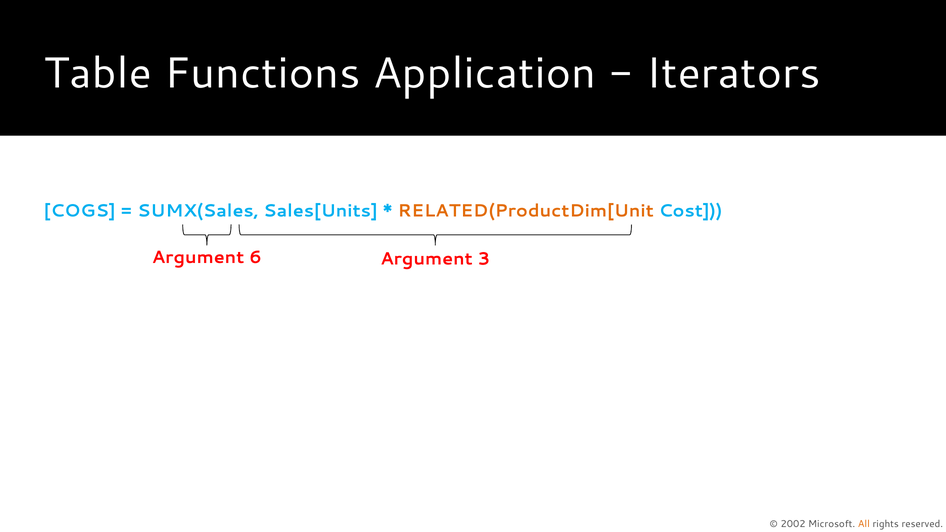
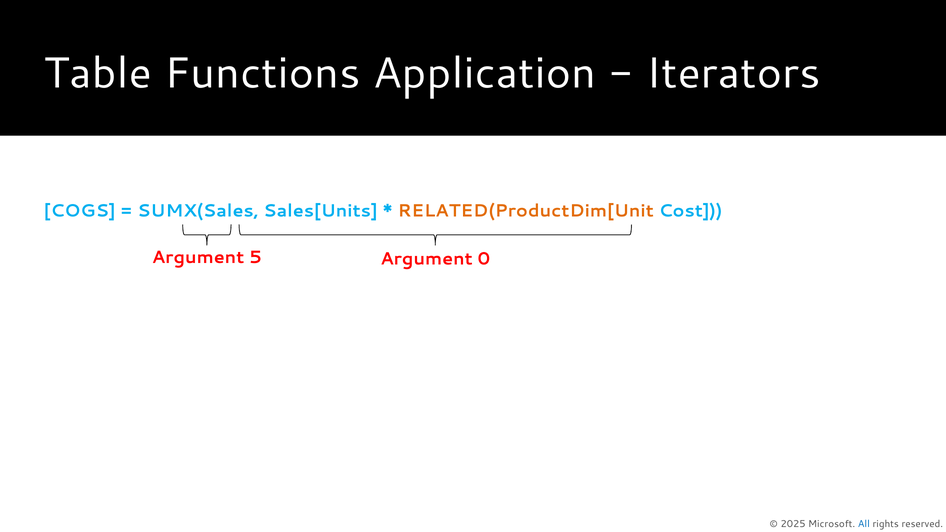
6: 6 -> 5 (255, 257)
3: 3 -> 0 (484, 259)
2002: 2002 -> 2025 (793, 524)
All colour: orange -> blue (864, 524)
